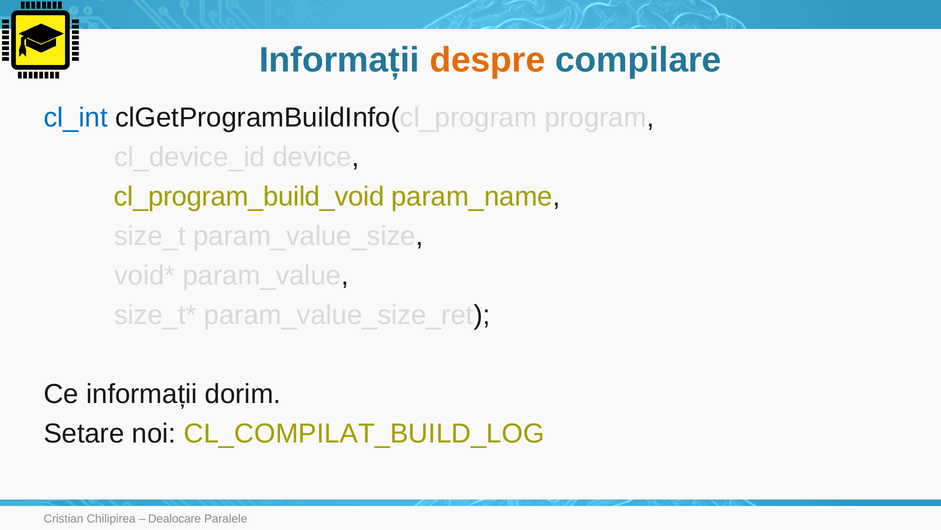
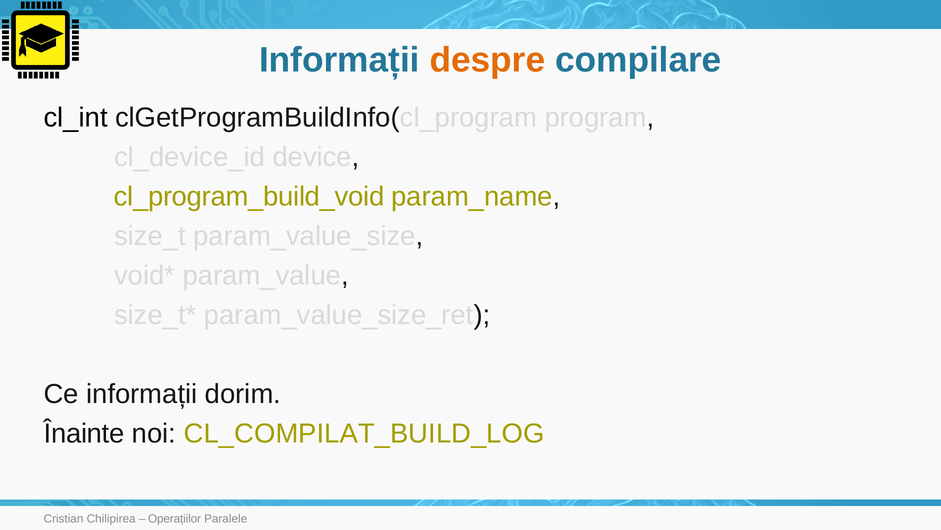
cl_int colour: blue -> black (76, 117)
Setare: Setare -> Înainte (84, 433)
Dealocare: Dealocare -> Operațiilor (175, 518)
